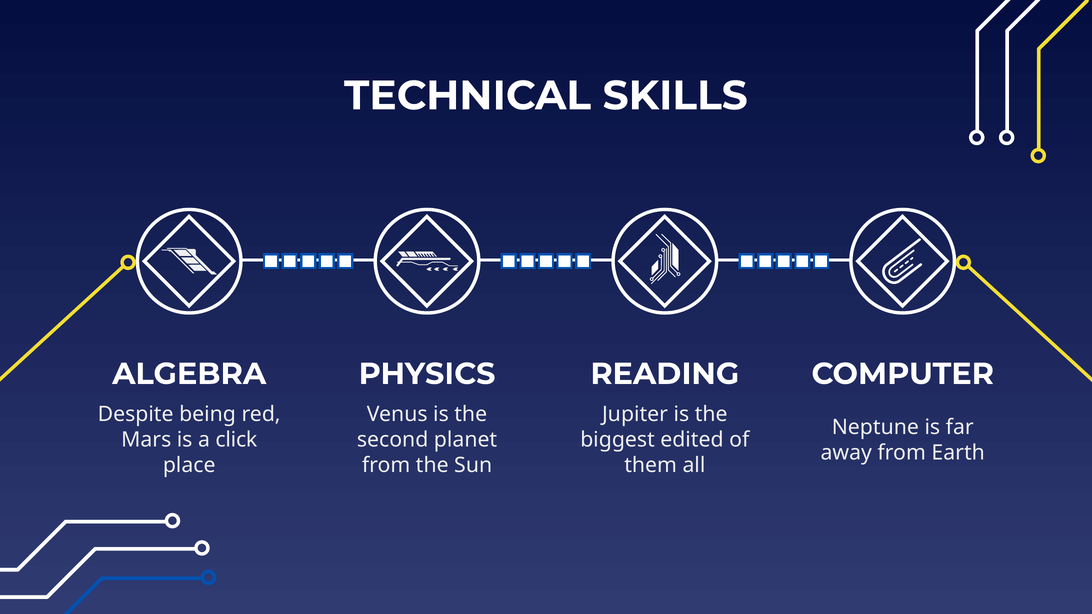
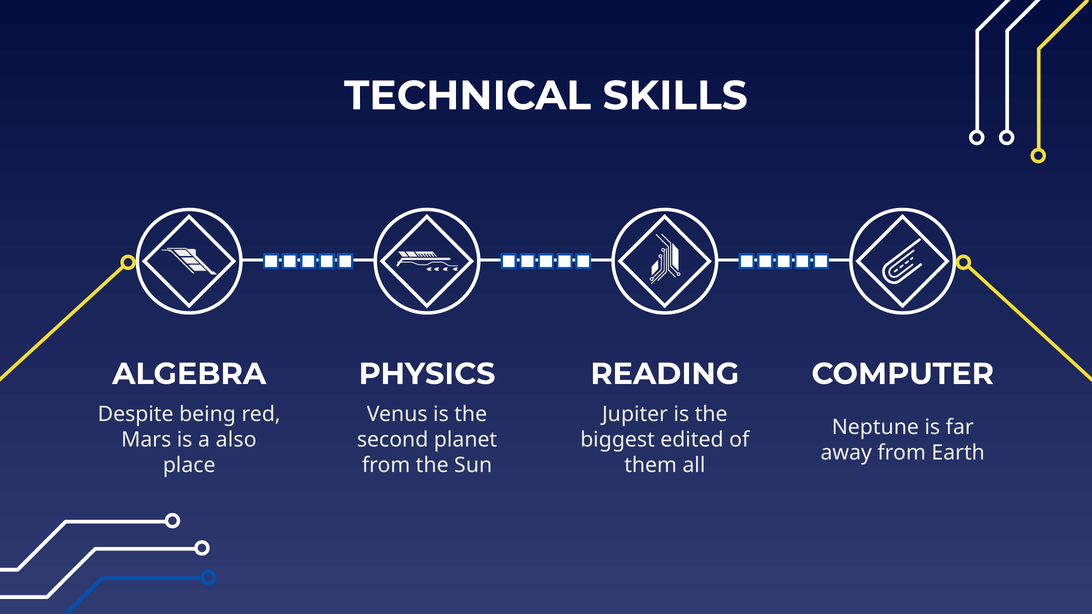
click: click -> also (236, 440)
